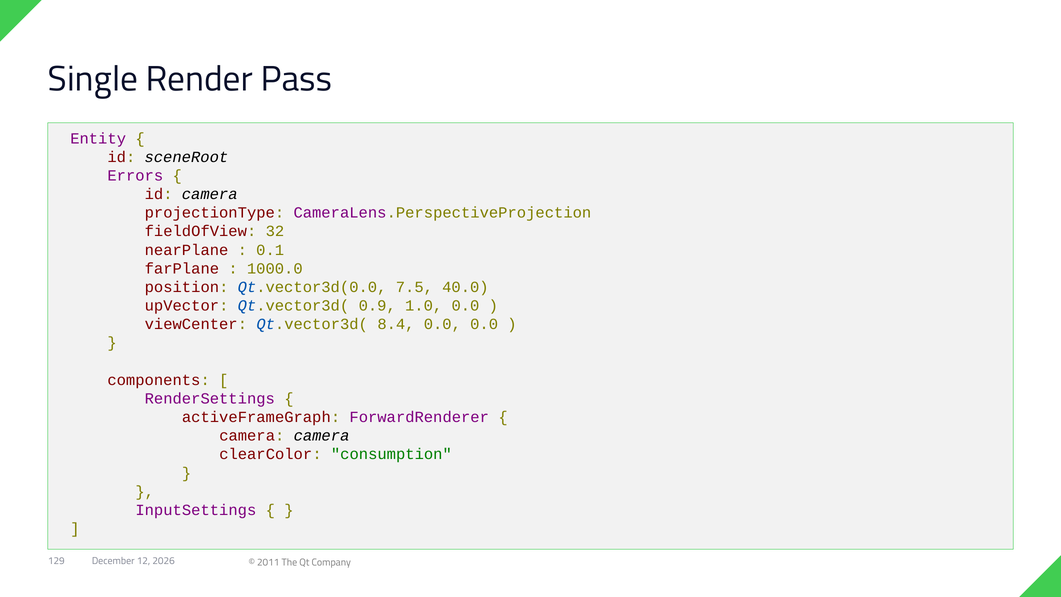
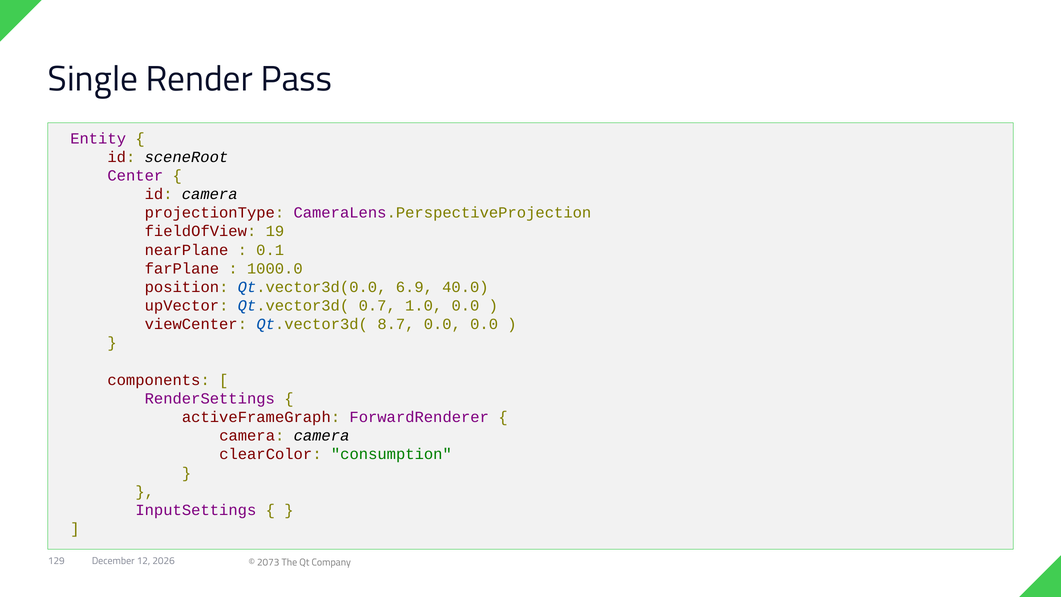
Errors: Errors -> Center (135, 176)
32: 32 -> 19 (275, 231)
7.5: 7.5 -> 6.9 (414, 287)
0.9: 0.9 -> 0.7 (377, 306)
8.4: 8.4 -> 8.7 (396, 324)
2011: 2011 -> 2073 (268, 562)
